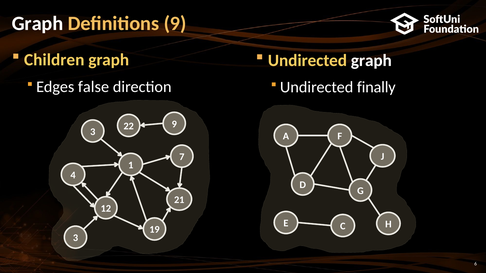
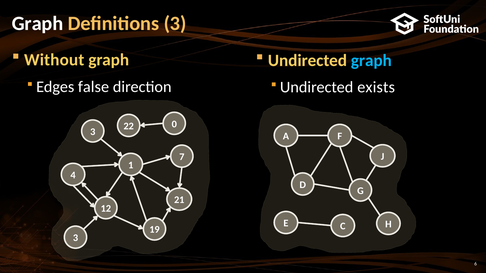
Definitions 9: 9 -> 3 (175, 24)
Children: Children -> Without (54, 60)
graph colour: white -> light blue (371, 60)
finally: finally -> exists (376, 87)
22 9: 9 -> 0 (174, 124)
